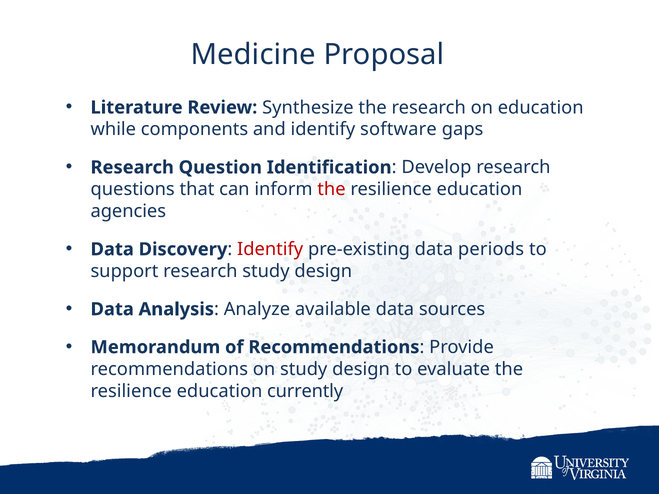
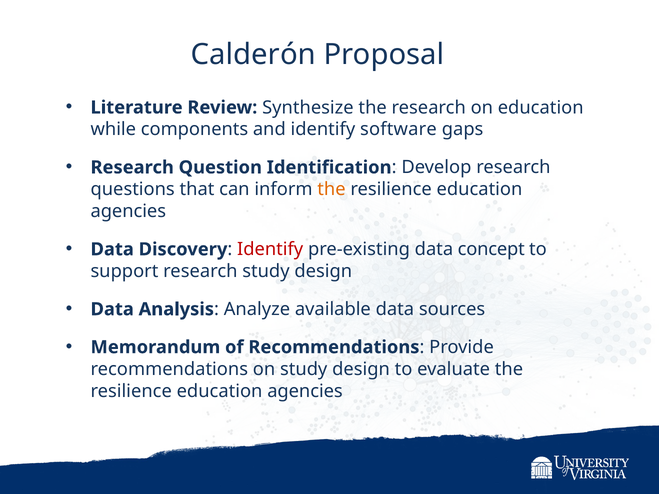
Medicine: Medicine -> Calderón (253, 54)
the colour: red -> orange (331, 189)
periods: periods -> concept (491, 249)
currently: currently -> agencies (305, 391)
